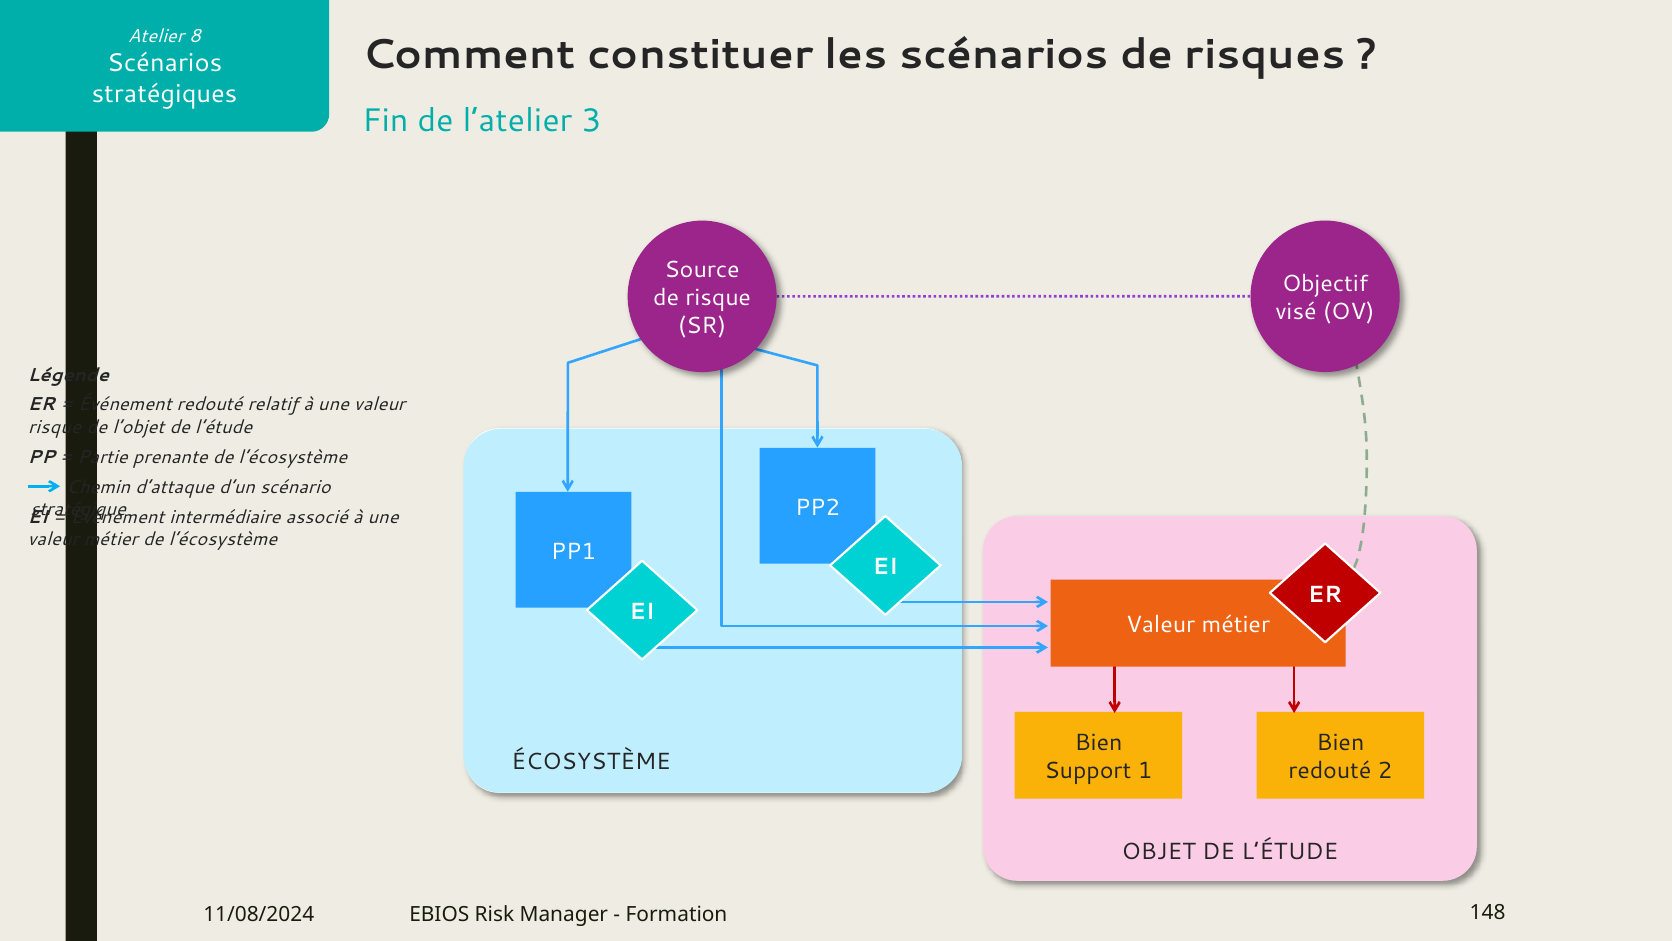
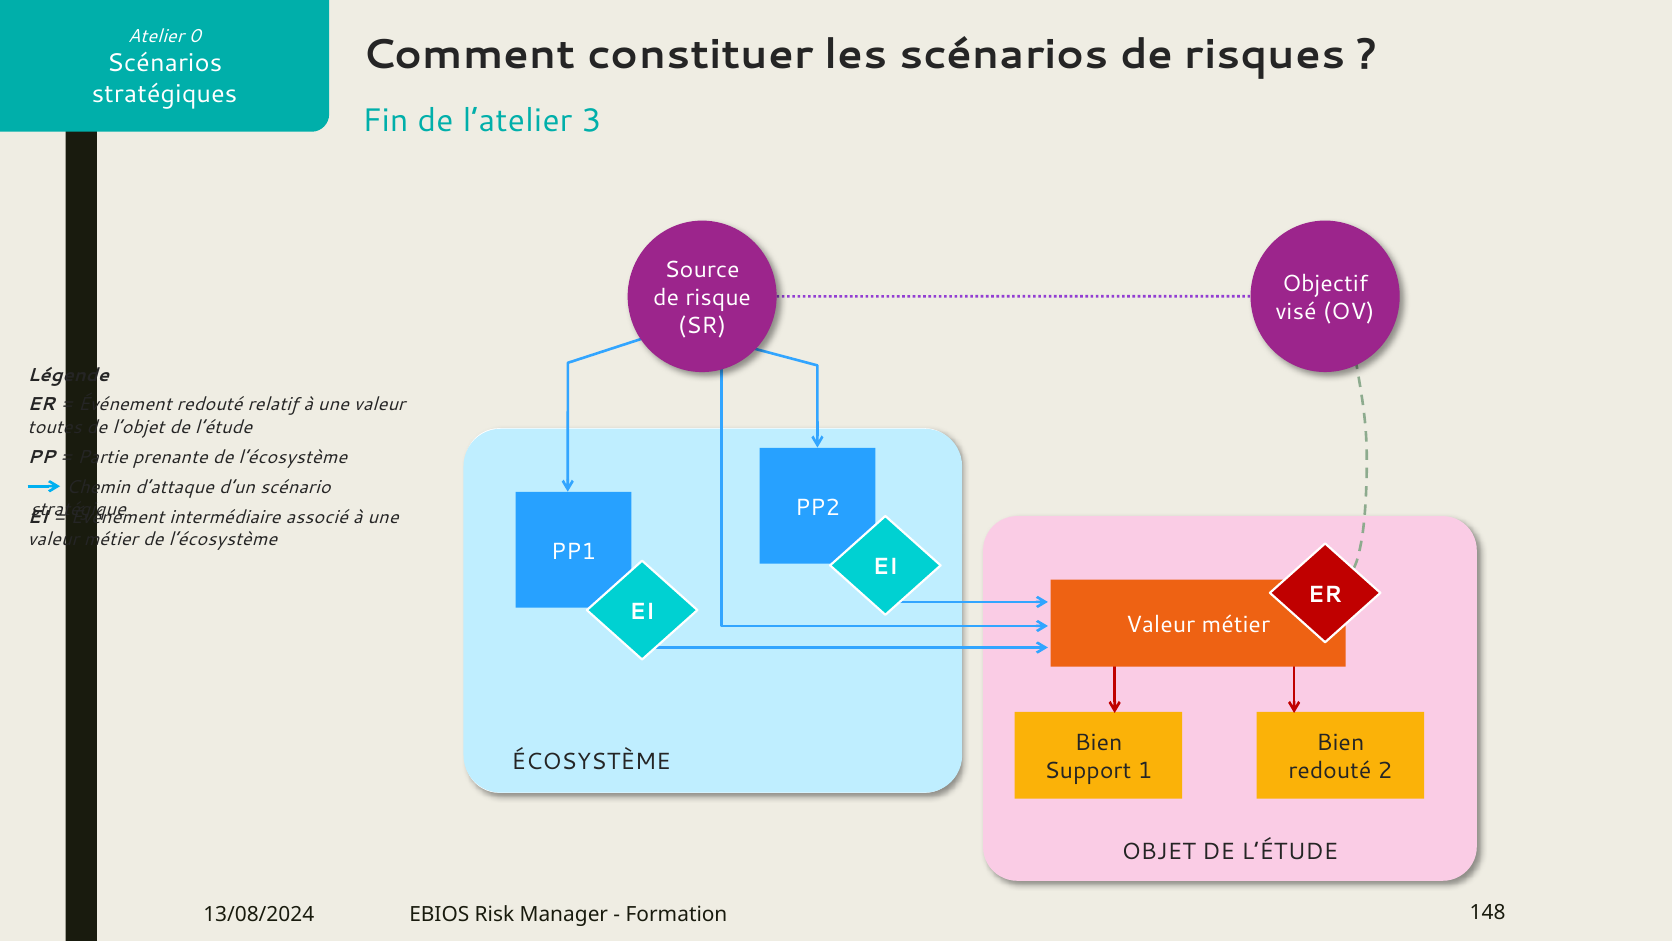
8: 8 -> 0 (195, 37)
risque: risque -> toutes (55, 427)
11/08/2024: 11/08/2024 -> 13/08/2024 (259, 914)
